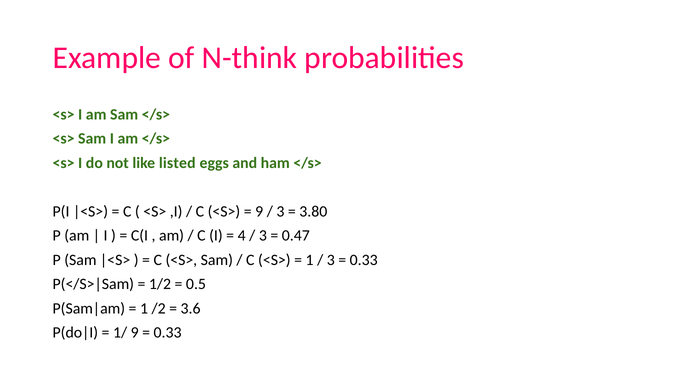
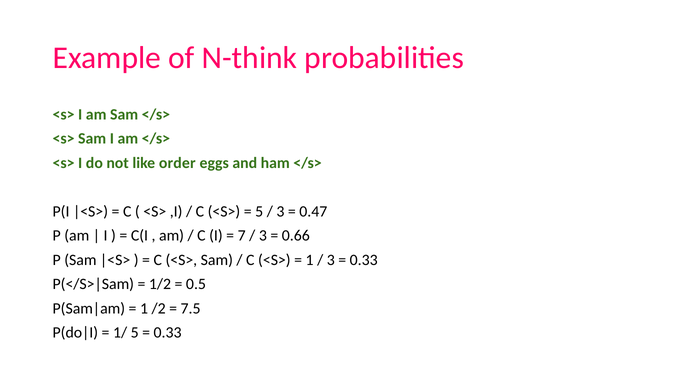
listed: listed -> order (177, 163)
9: 9 -> 5 (259, 211)
3.80: 3.80 -> 0.47 (313, 211)
4: 4 -> 7 (242, 236)
0.47: 0.47 -> 0.66 (296, 236)
3.6: 3.6 -> 7.5 (191, 308)
1/ 9: 9 -> 5 (135, 333)
